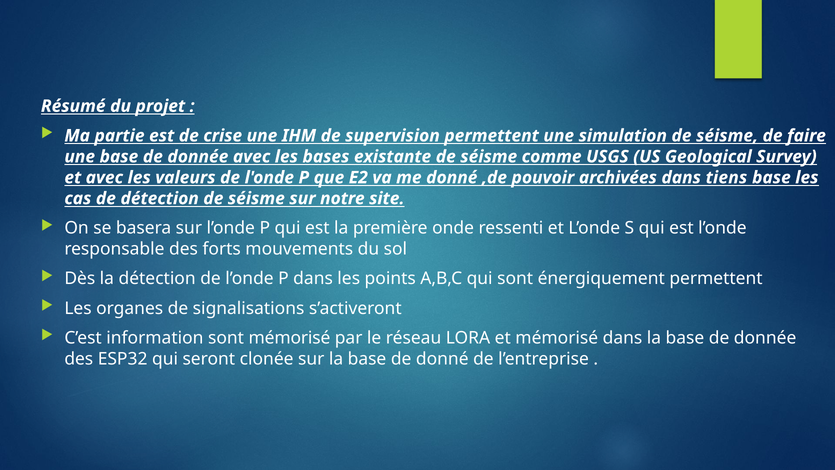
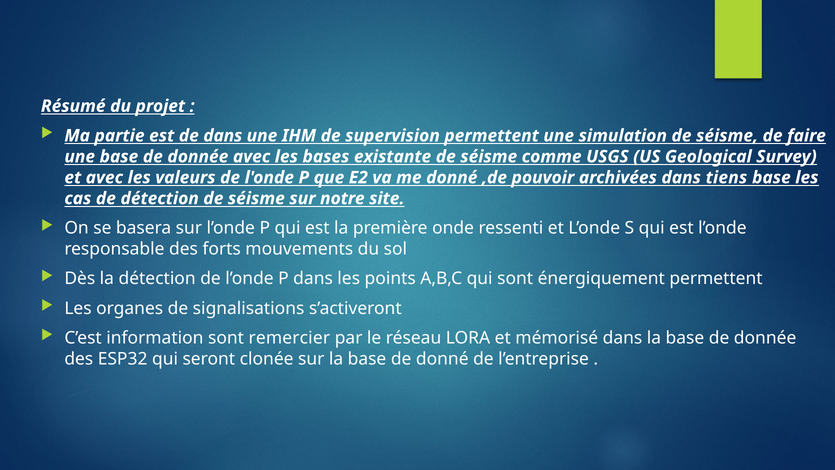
de crise: crise -> dans (223, 136)
sont mémorisé: mémorisé -> remercier (289, 338)
